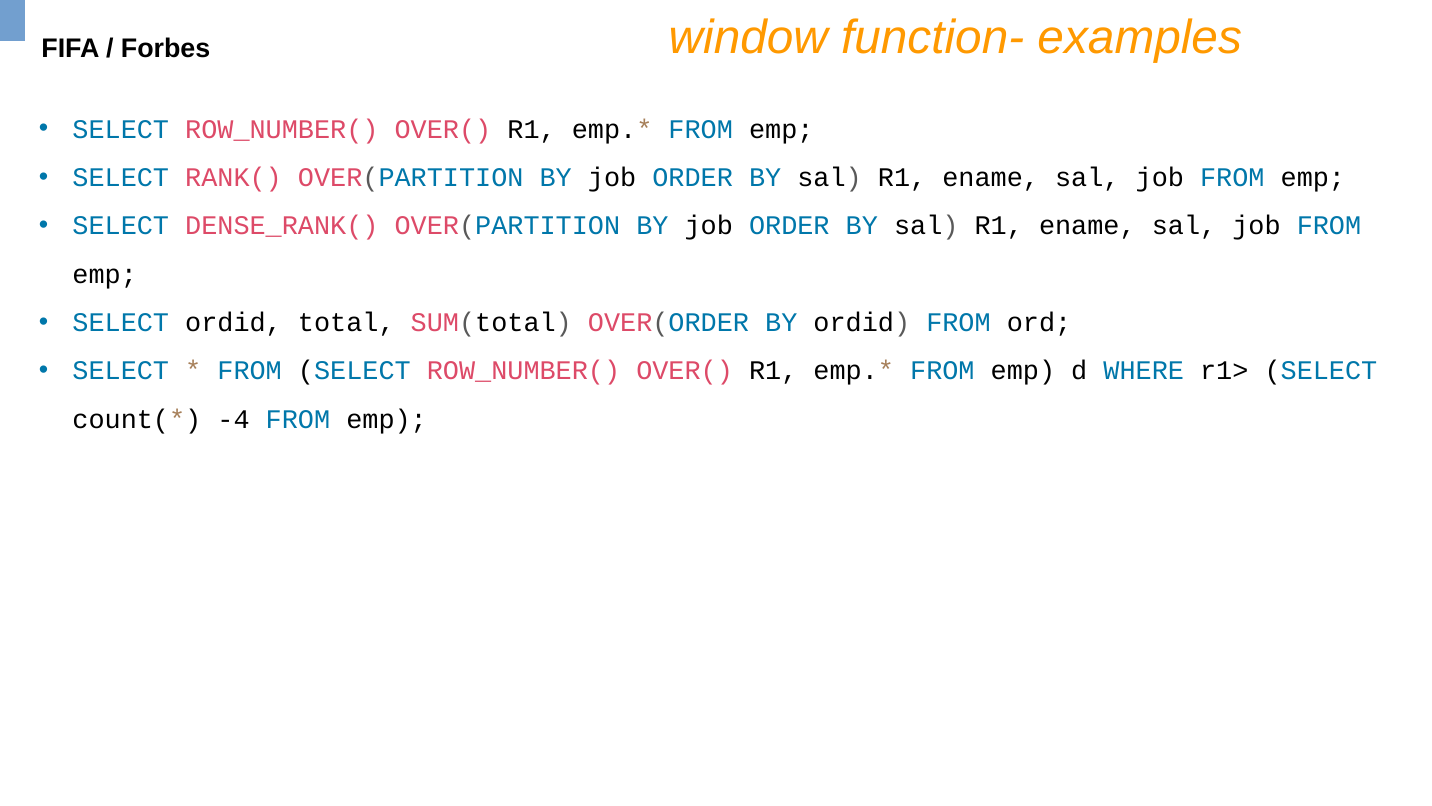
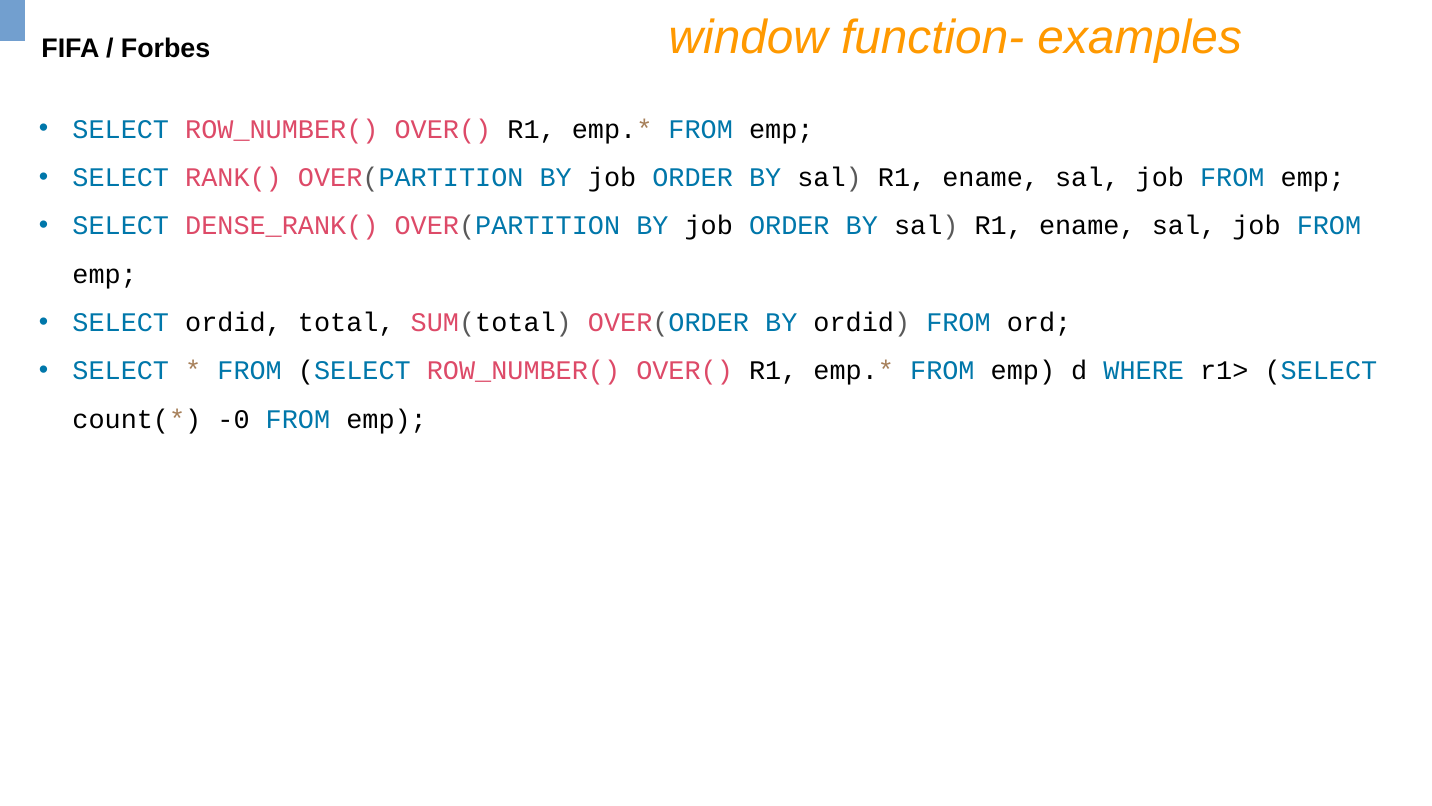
-4: -4 -> -0 (234, 419)
